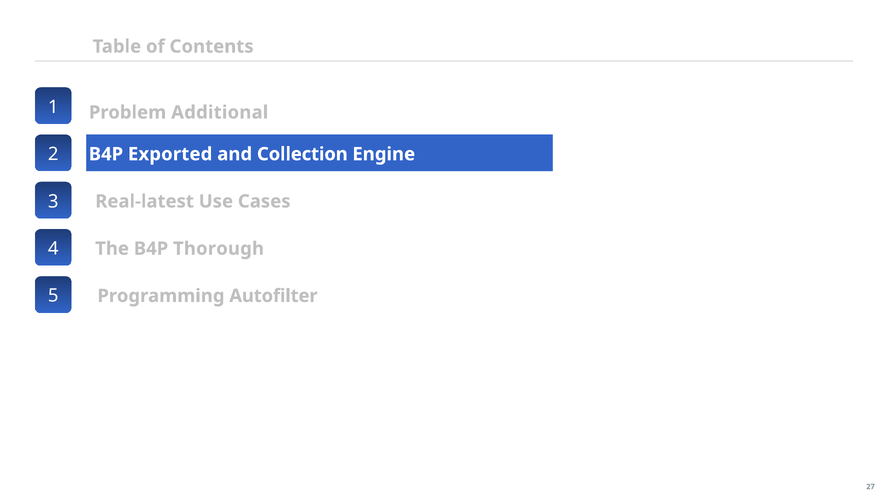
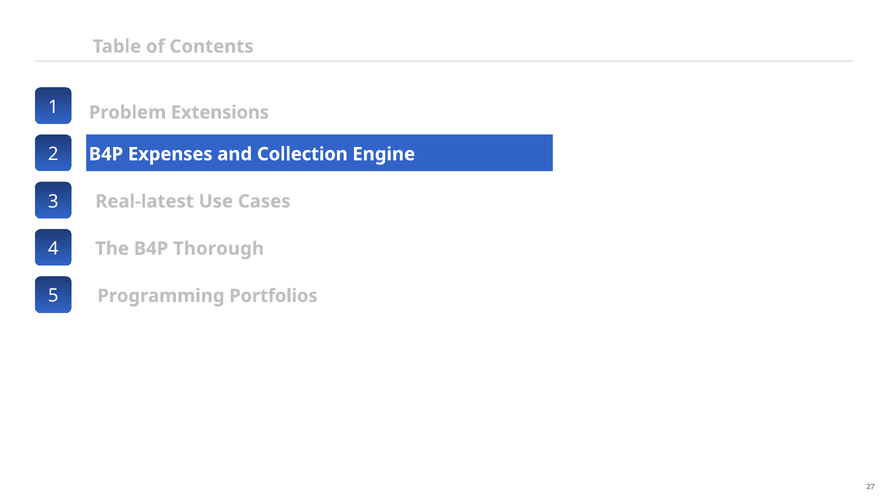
Additional: Additional -> Extensions (220, 112)
Exported: Exported -> Expenses (170, 154)
Autofilter: Autofilter -> Portfolios (273, 296)
